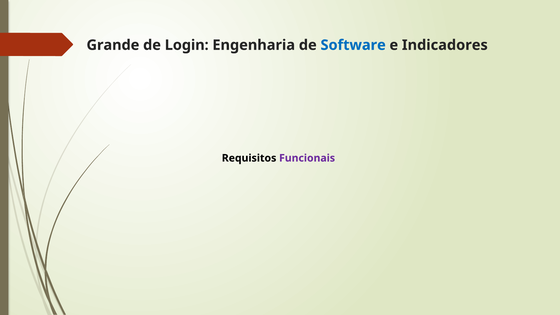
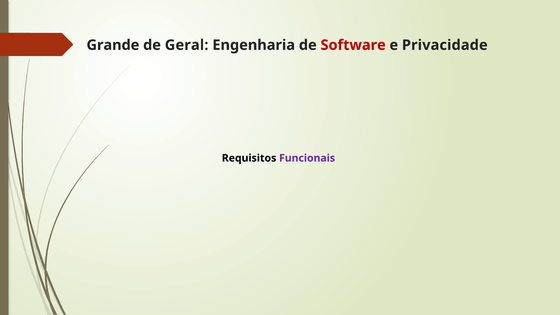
Login: Login -> Geral (187, 45)
Software colour: blue -> red (353, 45)
Indicadores: Indicadores -> Privacidade (445, 45)
